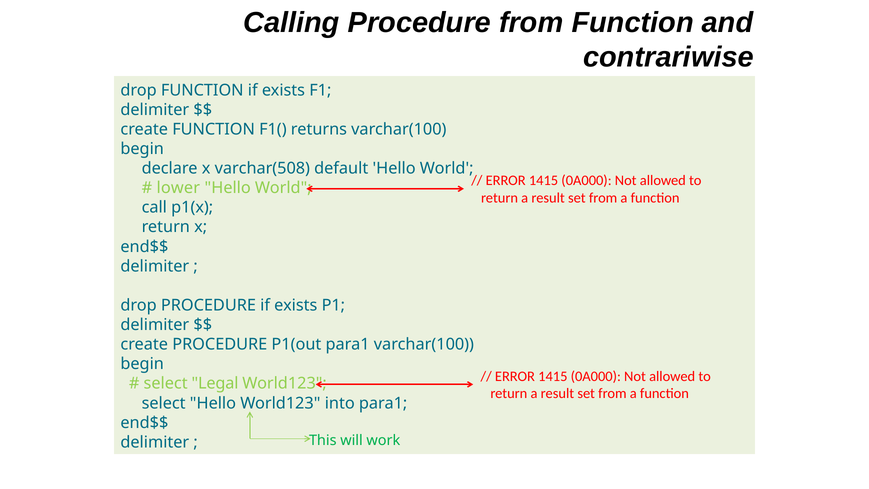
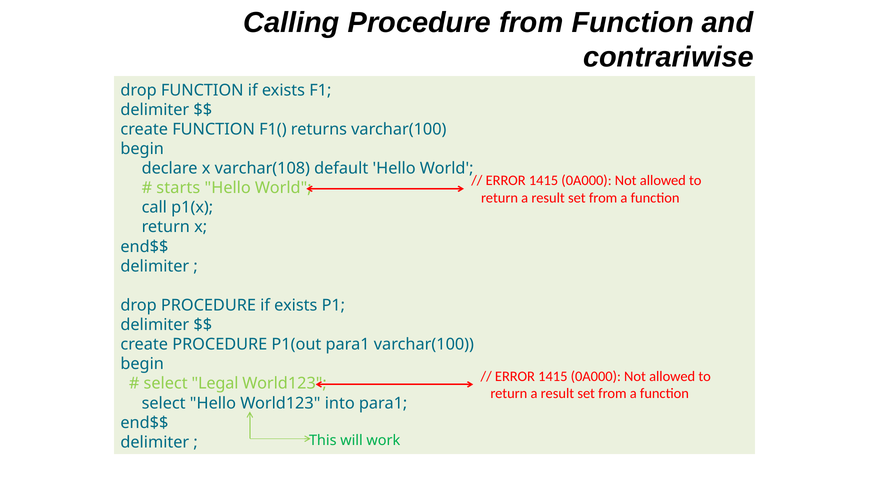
varchar(508: varchar(508 -> varchar(108 (262, 168)
lower: lower -> starts (178, 188)
